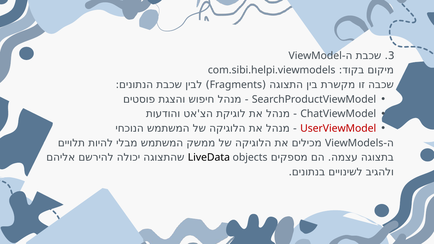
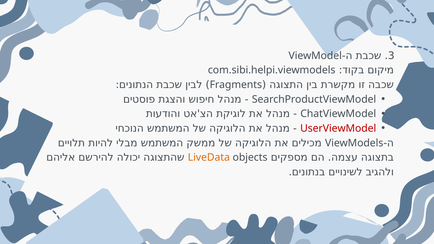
LiveData colour: black -> orange (209, 158)
